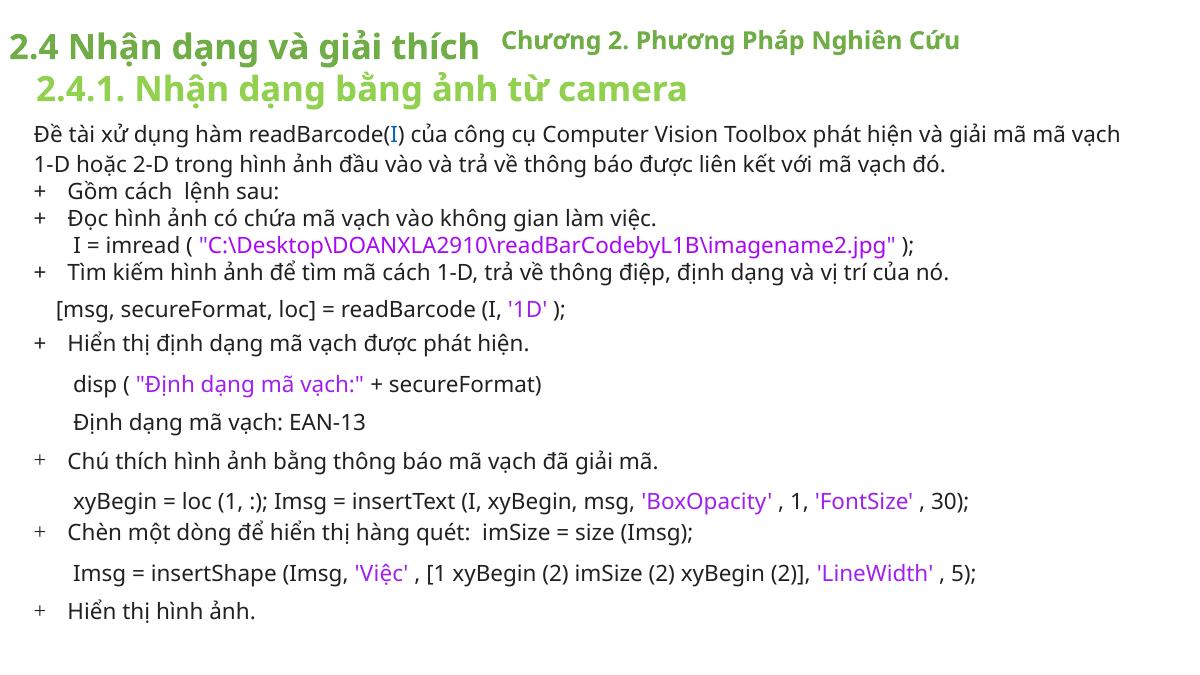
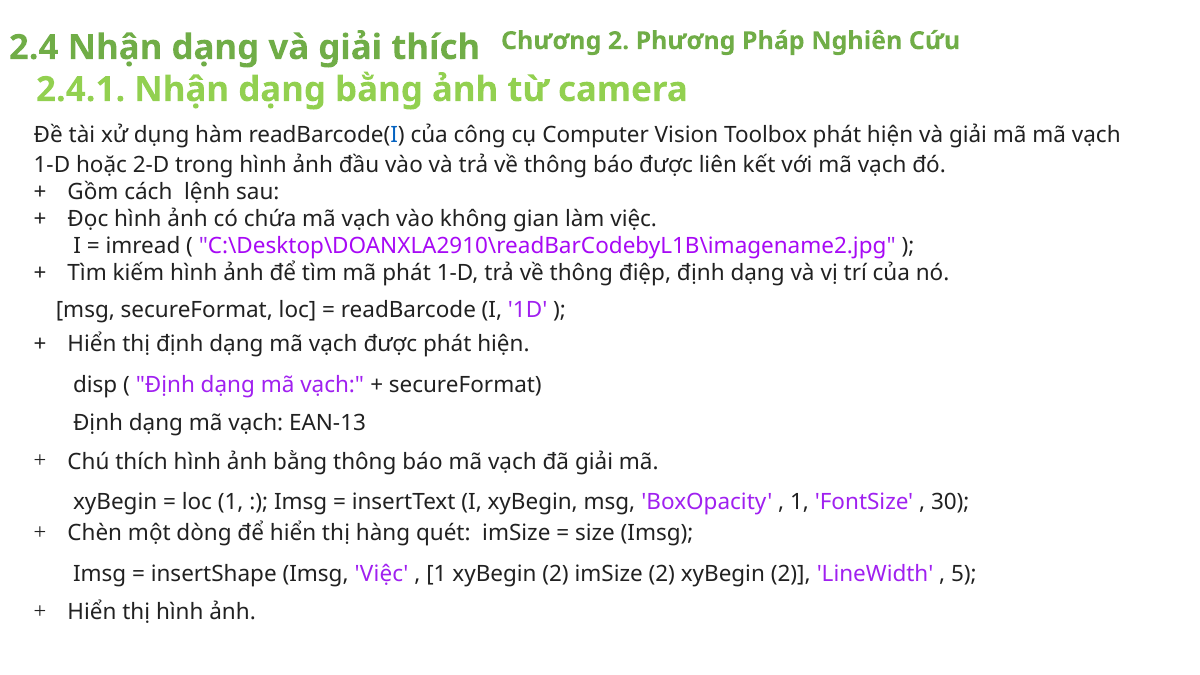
mã cách: cách -> phát (407, 273)
